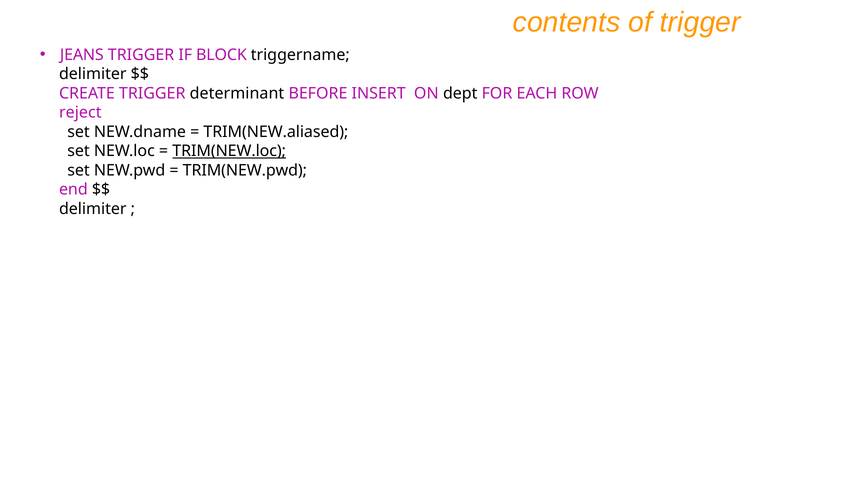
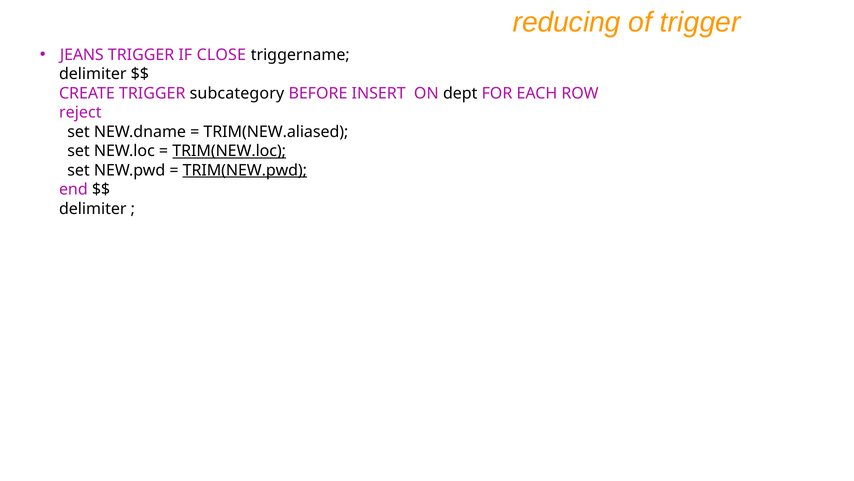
contents: contents -> reducing (567, 22)
BLOCK: BLOCK -> CLOSE (221, 55)
determinant: determinant -> subcategory (237, 93)
TRIM(NEW.pwd underline: none -> present (245, 170)
